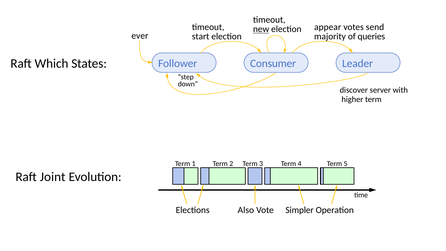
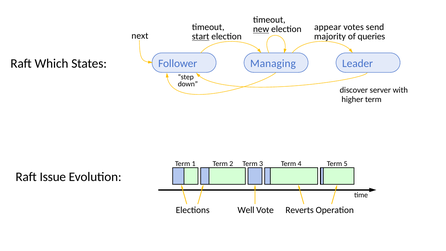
ever: ever -> next (140, 36)
start underline: none -> present (201, 36)
Consumer: Consumer -> Managing (273, 63)
Joint: Joint -> Issue (53, 177)
Also: Also -> Well (246, 210)
Simpler: Simpler -> Reverts (300, 210)
